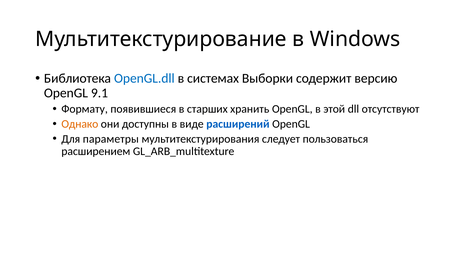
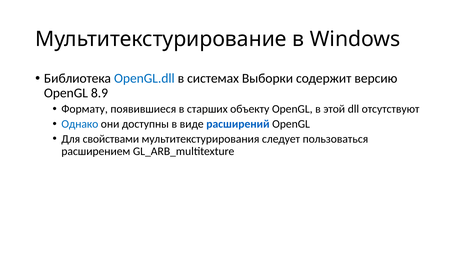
9.1: 9.1 -> 8.9 (99, 93)
хранить: хранить -> объекту (250, 109)
Однако colour: orange -> blue (80, 124)
параметры: параметры -> свойствами (111, 139)
